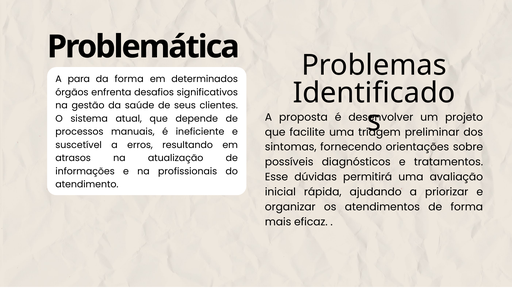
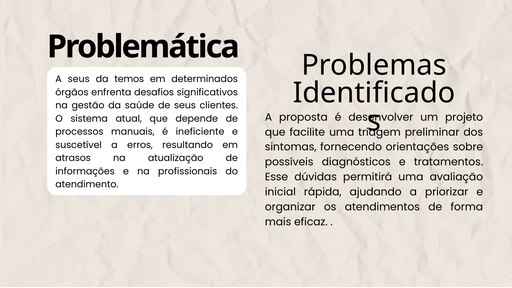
A para: para -> seus (79, 79)
da forma: forma -> temos (129, 79)
